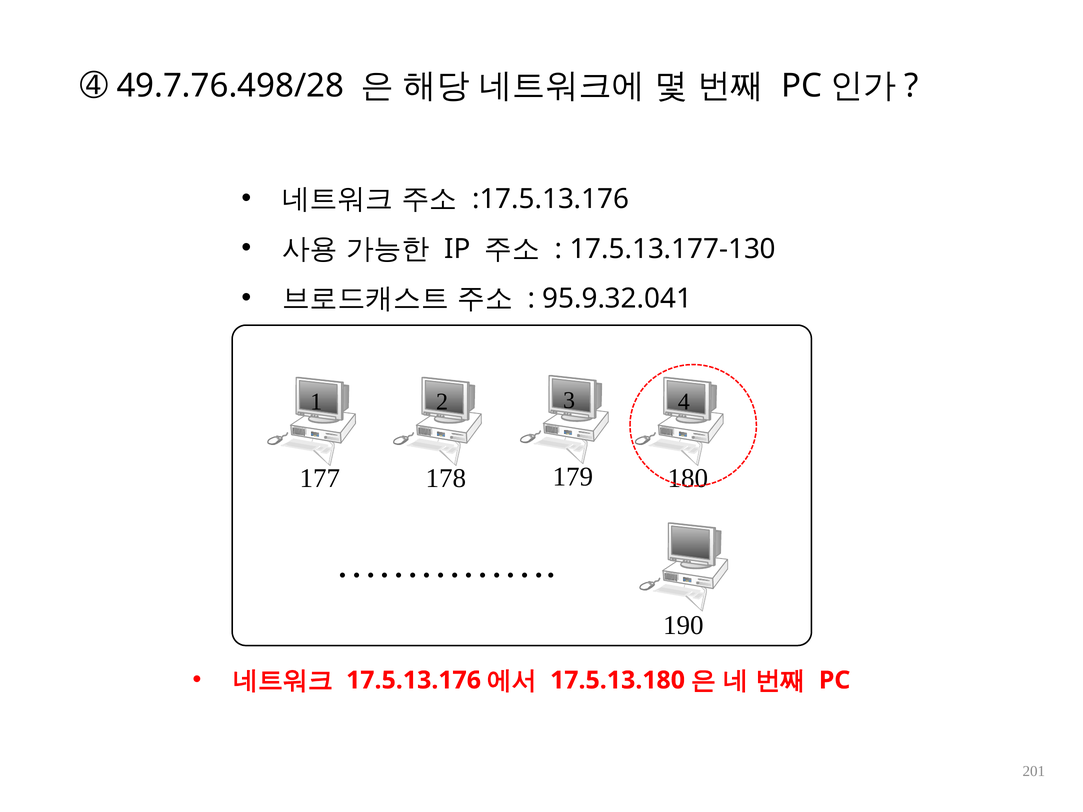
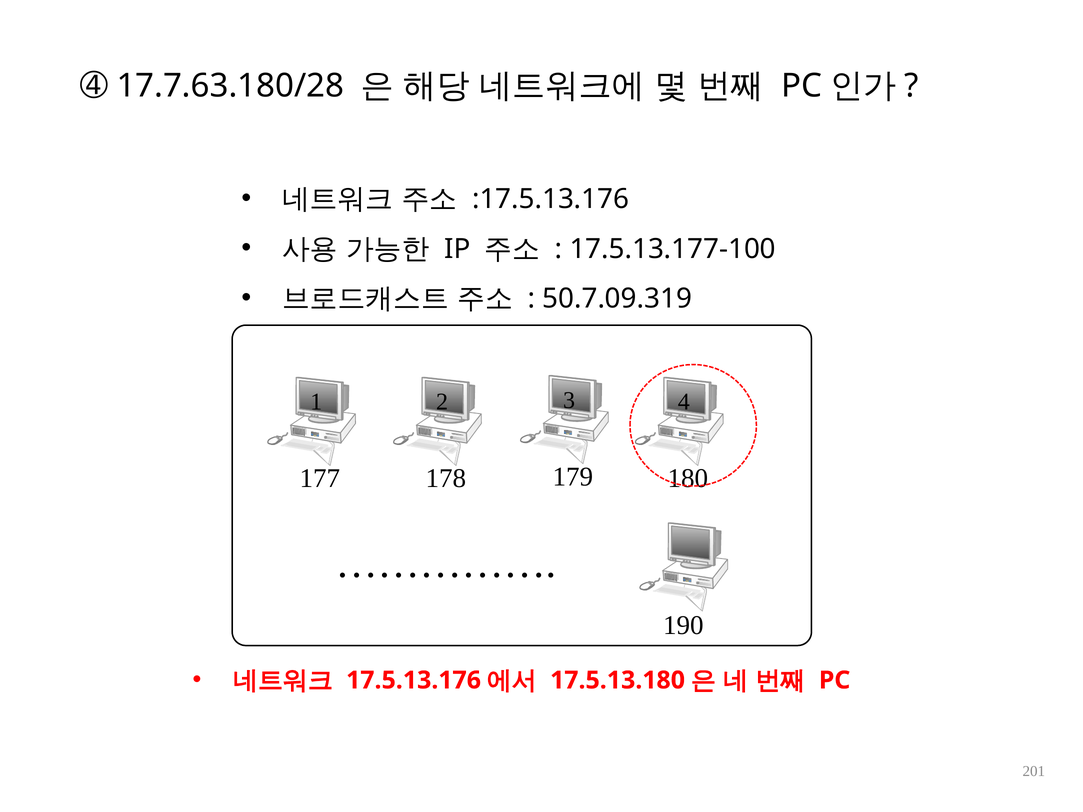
49.7.76.498/28: 49.7.76.498/28 -> 17.7.63.180/28 (230, 86)
17.5.13.177-130: 17.5.13.177-130 -> 17.5.13.177-100 (673, 249)
95.9.32.041: 95.9.32.041 -> 50.7.09.319 (617, 299)
